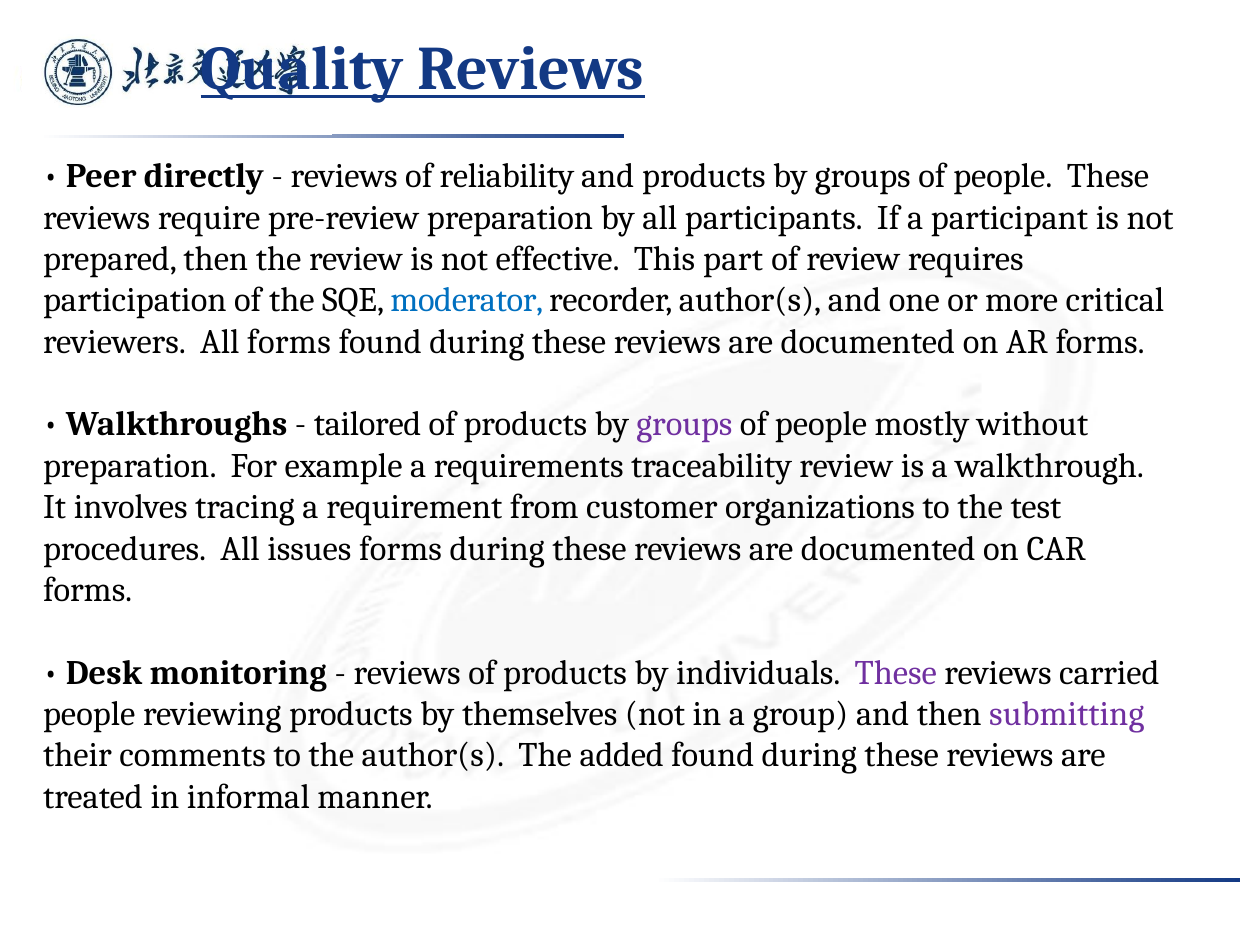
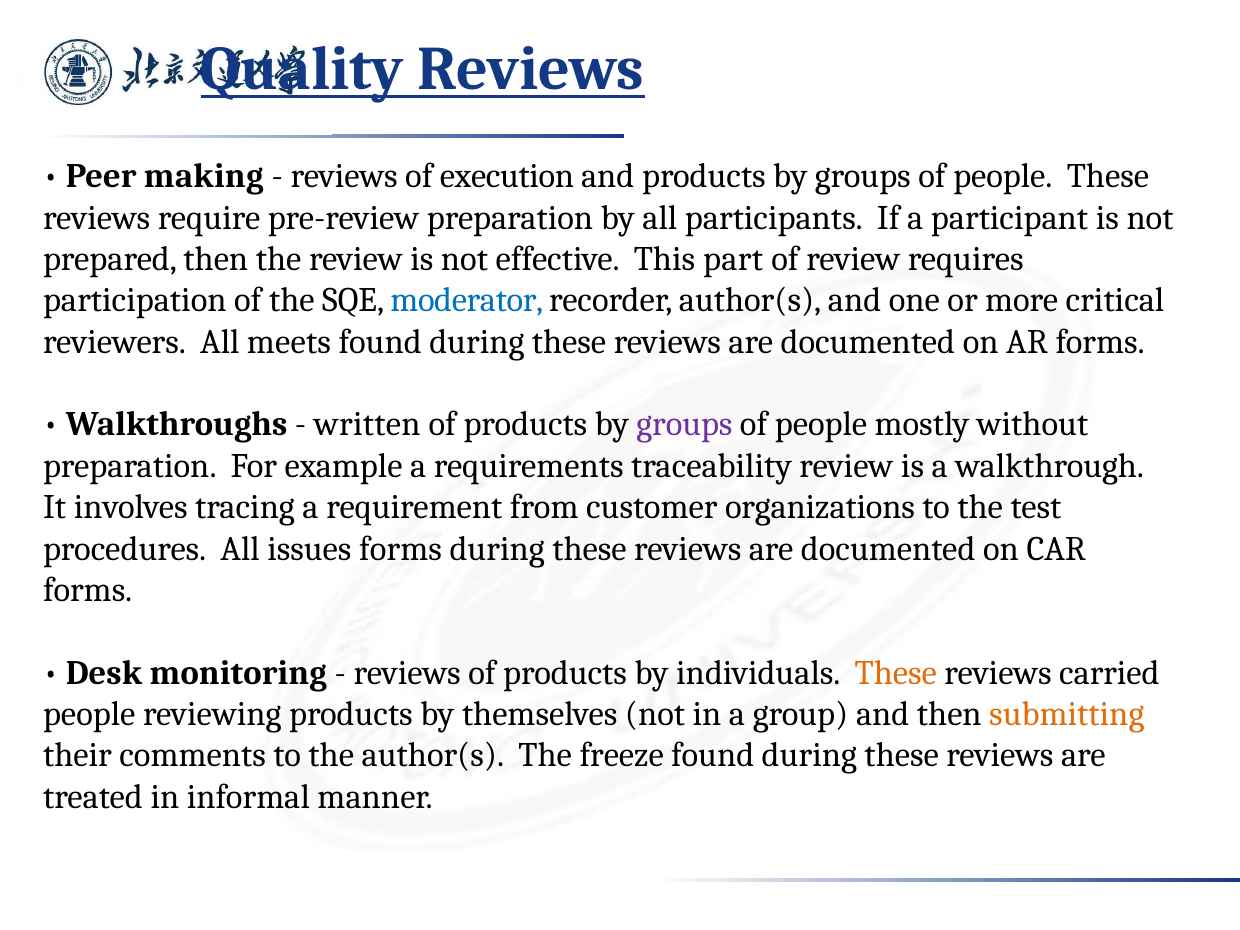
directly: directly -> making (204, 176)
reliability: reliability -> execution (507, 176)
All forms: forms -> meets (289, 342)
tailored: tailored -> written (367, 425)
These colour: purple -> orange (896, 673)
submitting colour: purple -> orange (1067, 714)
added: added -> freeze (622, 755)
